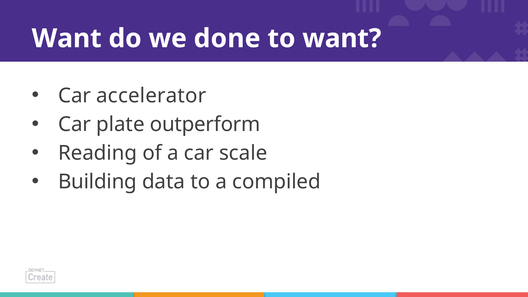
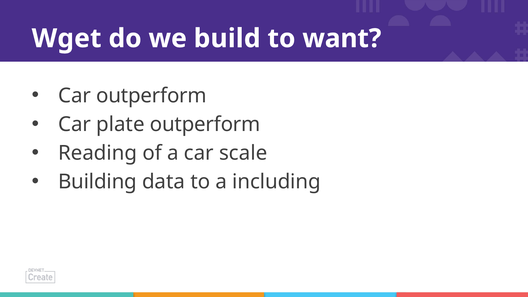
Want: Want -> Wget (67, 38)
done: done -> build (227, 38)
Car accelerator: accelerator -> outperform (151, 96)
compiled: compiled -> including (277, 182)
